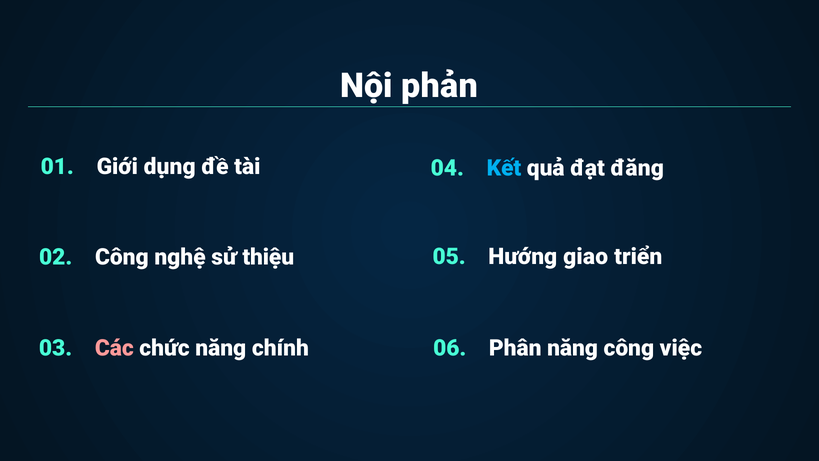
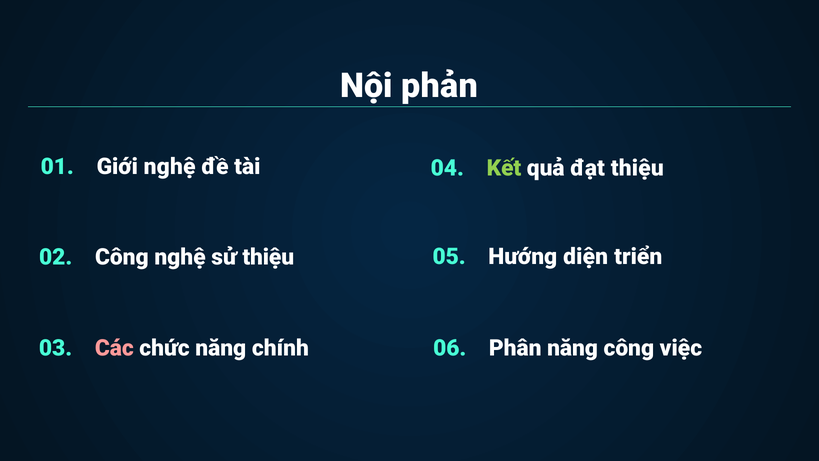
Giới dụng: dụng -> nghệ (170, 167)
Kết colour: light blue -> light green (504, 168)
đạt đăng: đăng -> thiệu (637, 168)
giao: giao -> diện (586, 257)
